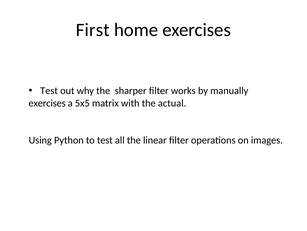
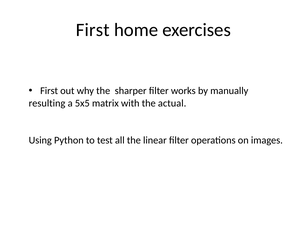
Test: Test -> First (49, 91)
exercises: exercises -> resulting (47, 103)
